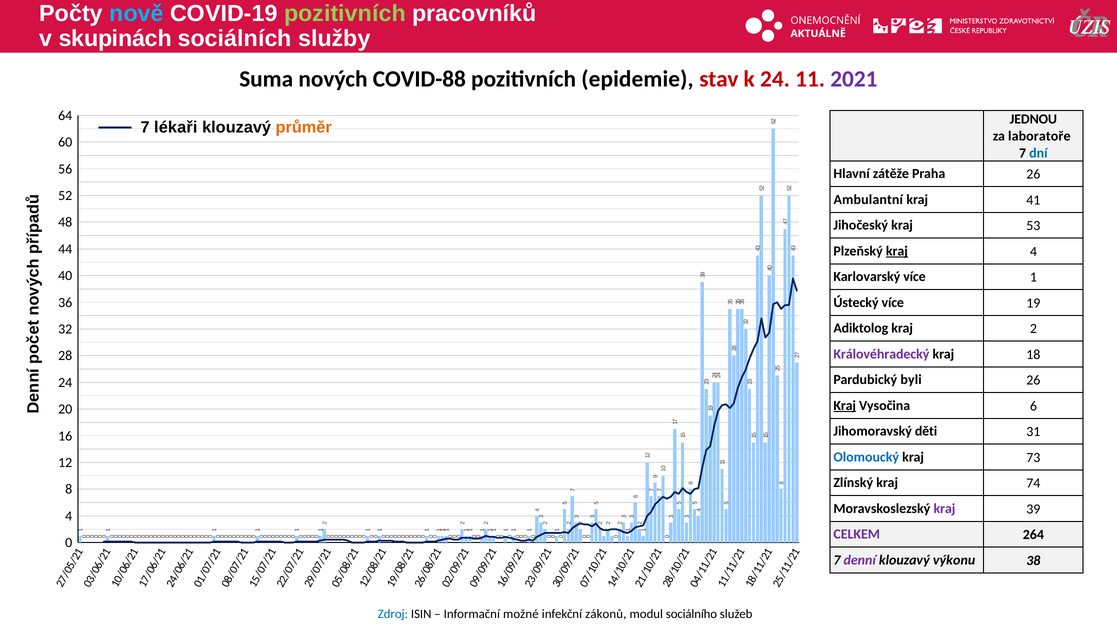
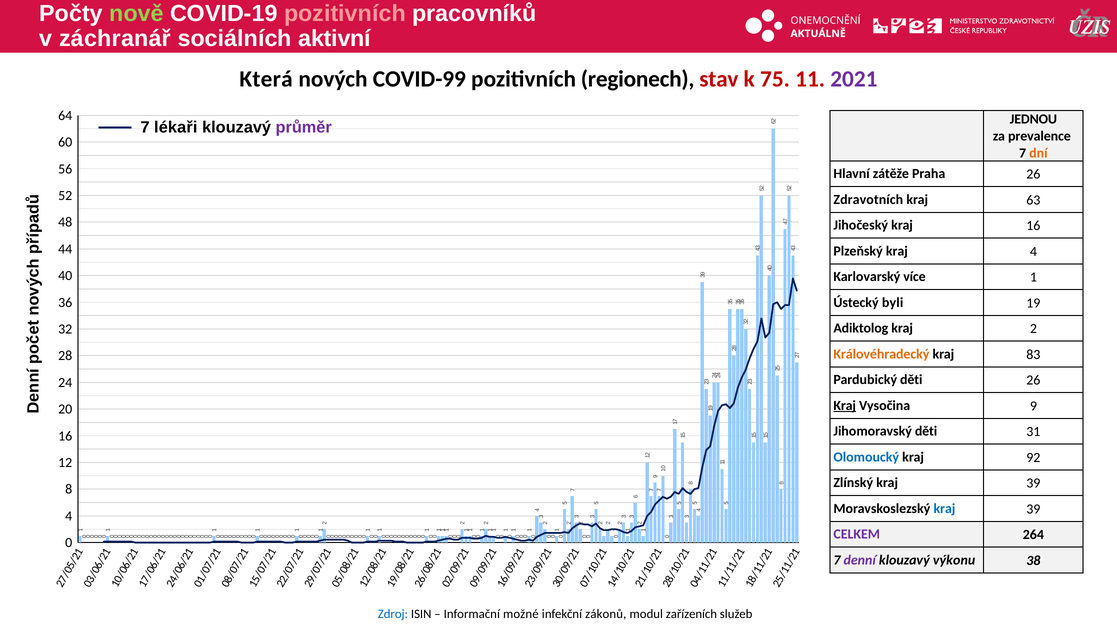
nově colour: light blue -> light green (136, 14)
pozitivních colour: light green -> pink (345, 14)
skupinách: skupinách -> záchranář (115, 39)
služby: služby -> aktivní (335, 39)
Suma: Suma -> Která (266, 79)
COVID-88: COVID-88 -> COVID-99 (419, 79)
epidemie: epidemie -> regionech (638, 79)
k 24: 24 -> 75 (775, 79)
průměr colour: orange -> purple (304, 127)
laboratoře: laboratoře -> prevalence (1039, 136)
dní colour: blue -> orange (1038, 153)
Ambulantní: Ambulantní -> Zdravotních (868, 200)
41: 41 -> 63 (1033, 200)
kraj 53: 53 -> 16 (1033, 226)
kraj underline: present -> none (897, 251)
Ústecký více: více -> byli (893, 303)
Královéhradecký colour: purple -> orange (881, 354)
18: 18 -> 83 (1033, 355)
Pardubický byli: byli -> děti (911, 380)
Vysočina 6: 6 -> 9 (1033, 406)
73: 73 -> 92 (1033, 458)
Zlínský kraj 74: 74 -> 39 (1033, 483)
kraj colour: purple -> blue (944, 509)
sociálního: sociálního -> zařízeních (691, 614)
